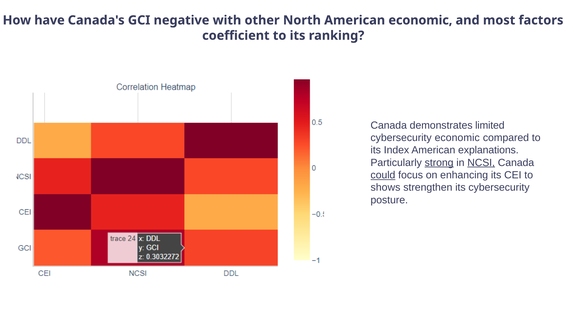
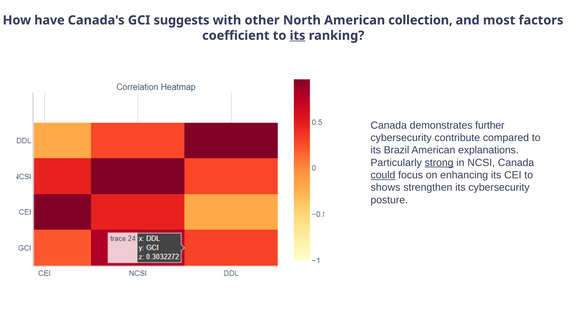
negative: negative -> suggests (182, 20)
American economic: economic -> collection (420, 20)
its underline: none -> present (298, 36)
limited: limited -> further (490, 125)
cybersecurity economic: economic -> contribute (457, 138)
Index: Index -> Brazil (397, 150)
NCSI underline: present -> none (481, 163)
